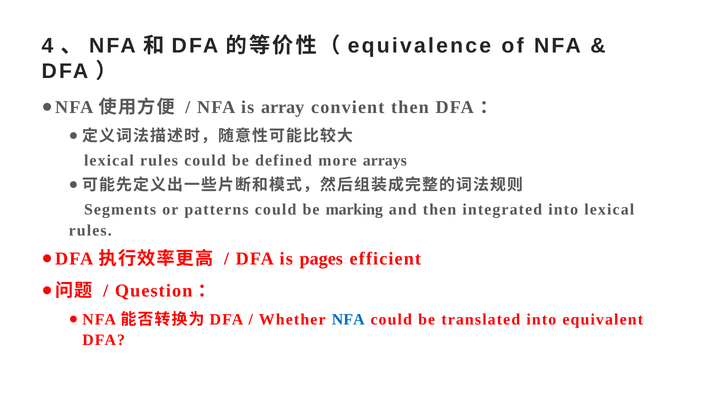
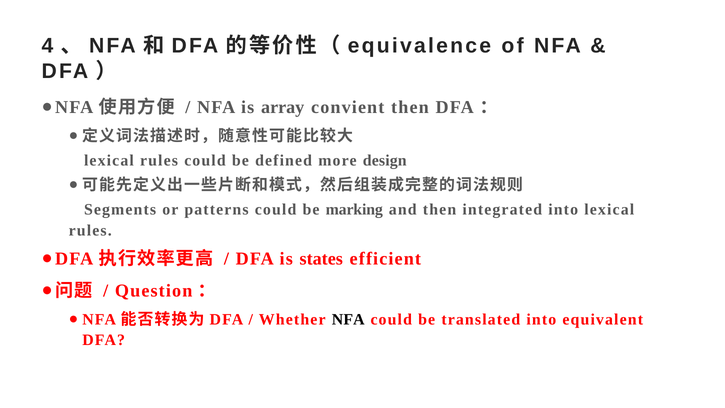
arrays: arrays -> design (385, 160)
pages: pages -> states (321, 258)
NFA colour: blue -> black (348, 319)
